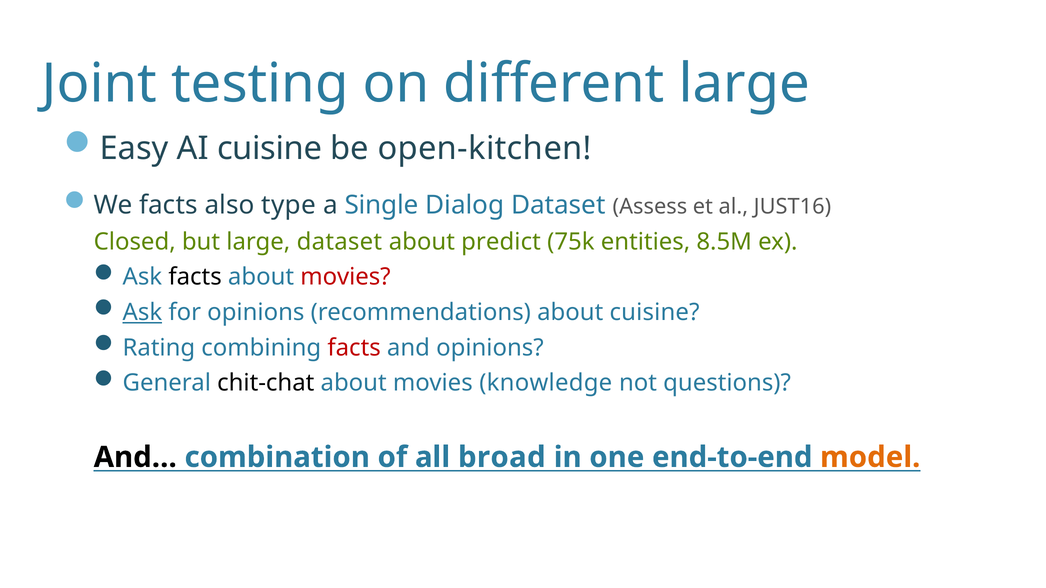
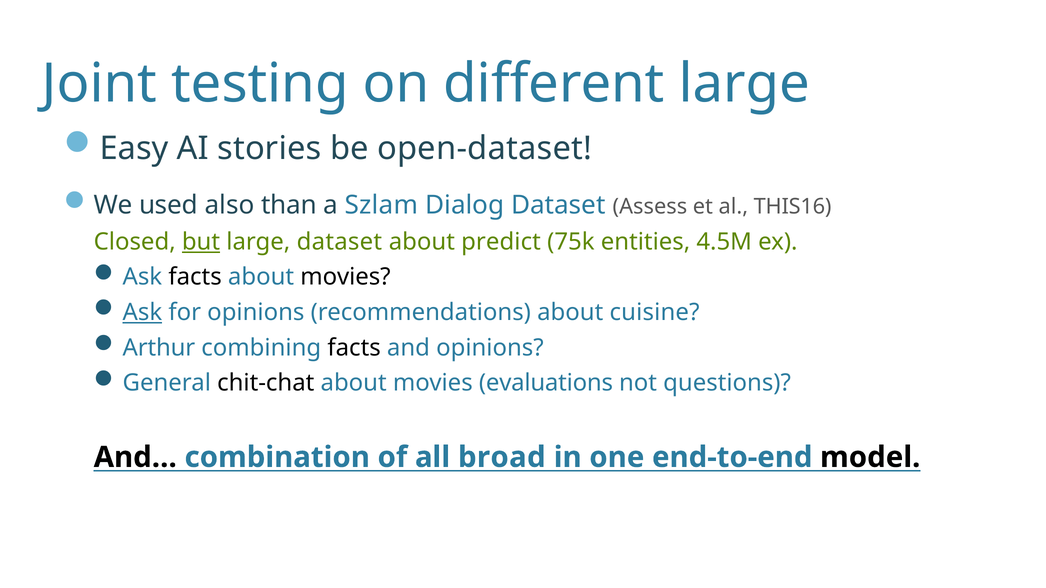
AI cuisine: cuisine -> stories (269, 149)
open-kitchen: open-kitchen -> open-dataset (485, 149)
We facts: facts -> used (169, 205)
type: type -> than (289, 205)
Single: Single -> Szlam (381, 205)
JUST16: JUST16 -> THIS16 (793, 207)
but underline: none -> present (201, 242)
8.5M: 8.5M -> 4.5M (724, 242)
movies colour: red -> black (345, 277)
Rating: Rating -> Arthur (159, 348)
facts colour: red -> black (354, 348)
knowledge: knowledge -> evaluations (546, 383)
model colour: orange -> black (870, 458)
